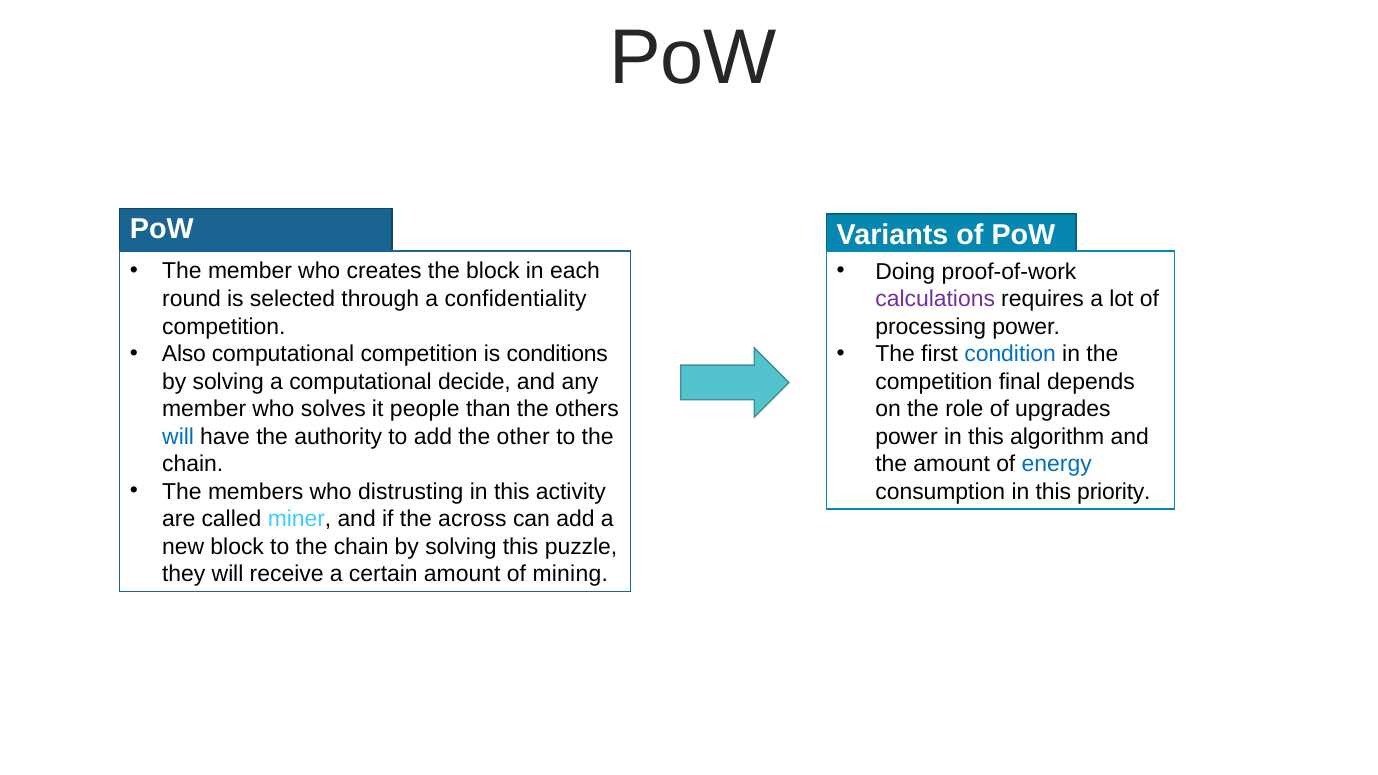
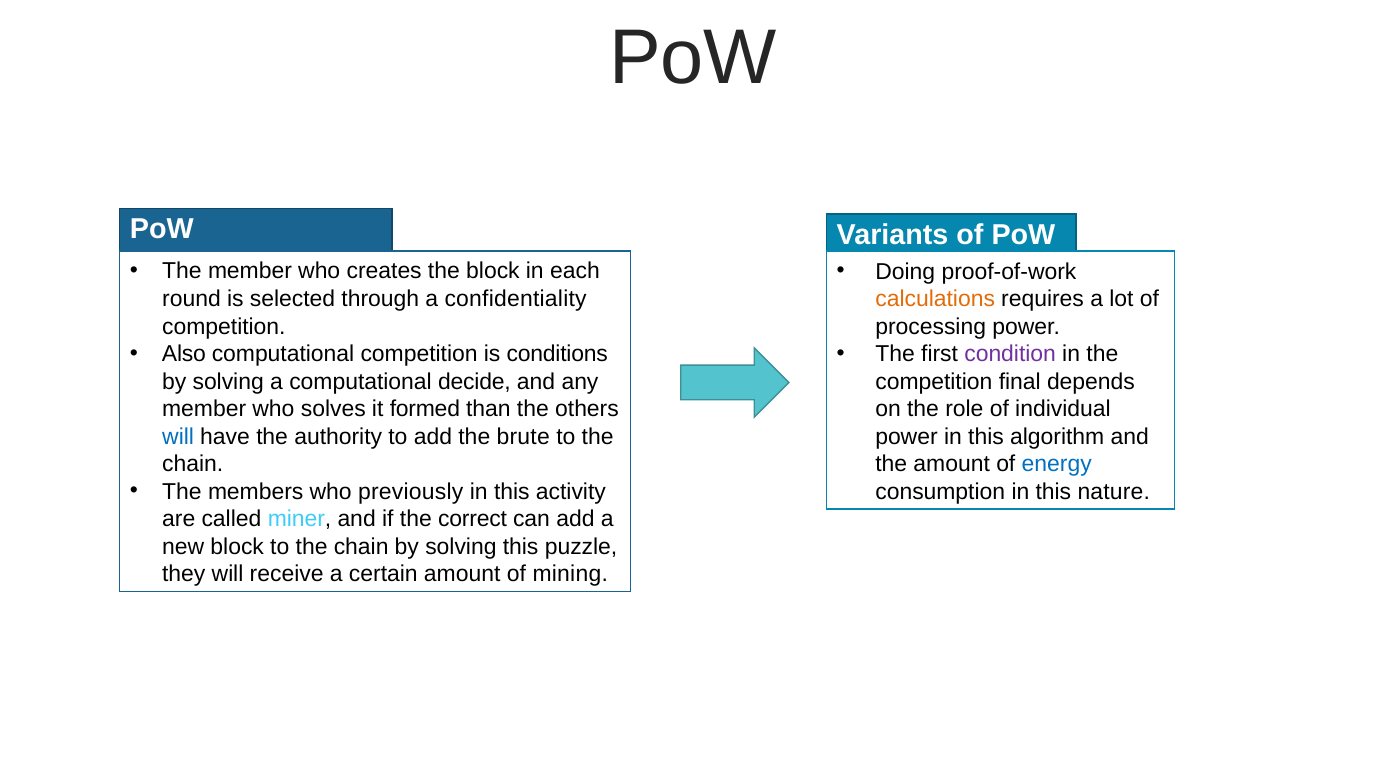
calculations colour: purple -> orange (935, 299)
condition colour: blue -> purple (1010, 354)
people: people -> formed (425, 409)
upgrades: upgrades -> individual (1063, 409)
other: other -> brute (523, 437)
distrusting: distrusting -> previously (411, 492)
priority: priority -> nature (1114, 492)
across: across -> correct (473, 519)
